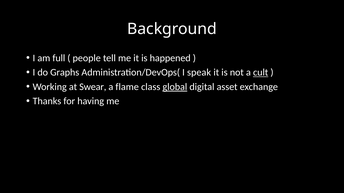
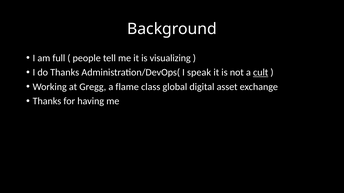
happened: happened -> visualizing (170, 58)
do Graphs: Graphs -> Thanks (65, 73)
Swear: Swear -> Gregg (93, 87)
global underline: present -> none (175, 87)
